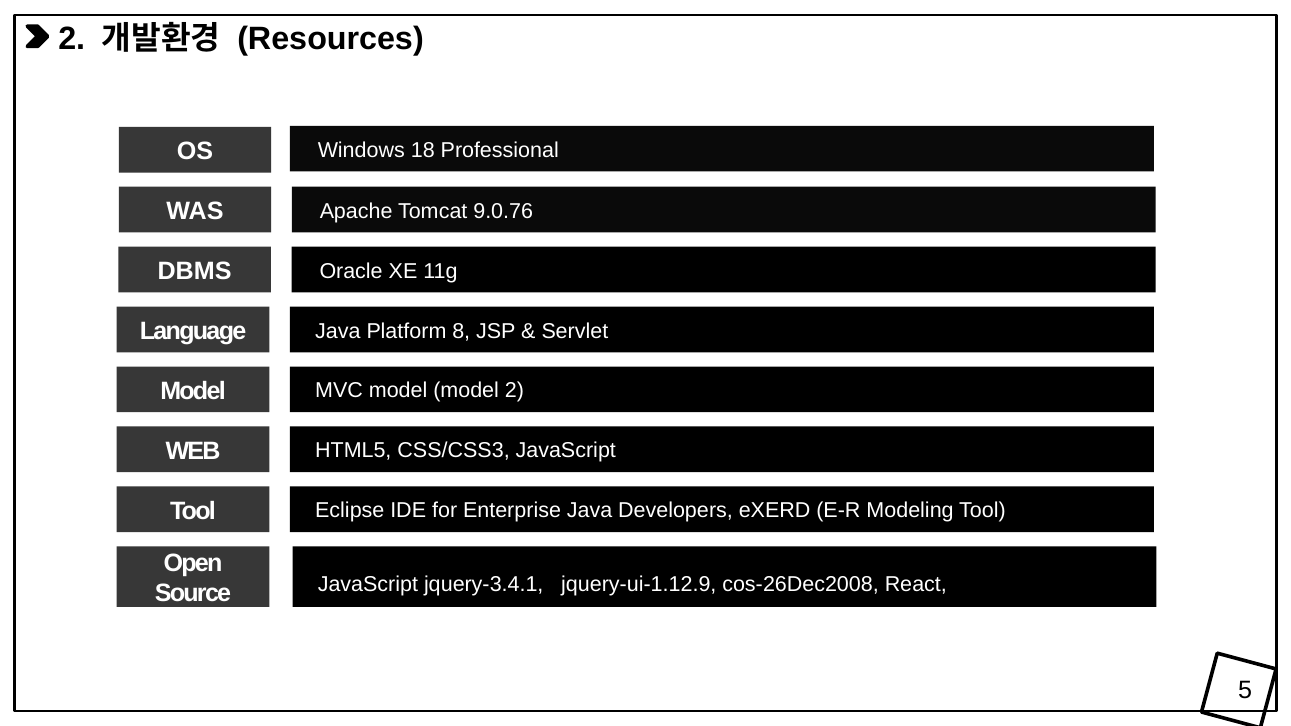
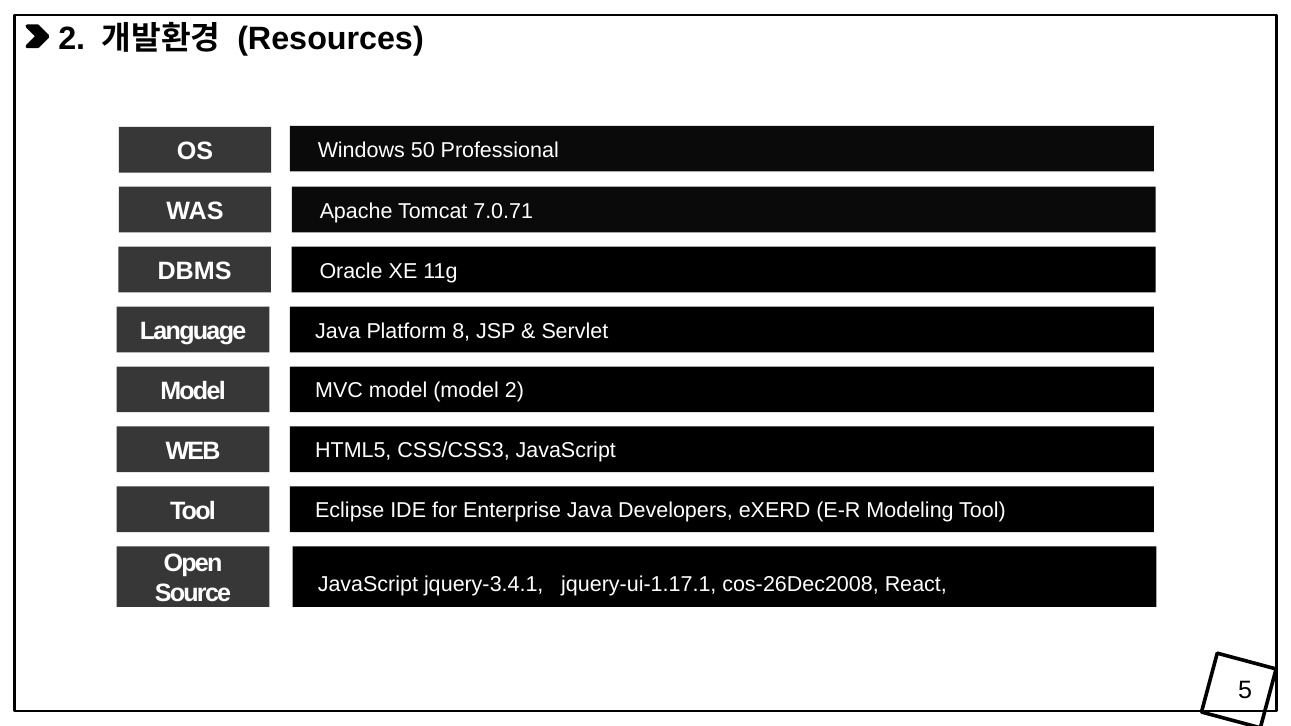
18: 18 -> 50 (423, 150)
9.0.76: 9.0.76 -> 7.0.71 (503, 211)
jquery-ui-1.12.9: jquery-ui-1.12.9 -> jquery-ui-1.17.1 (639, 585)
